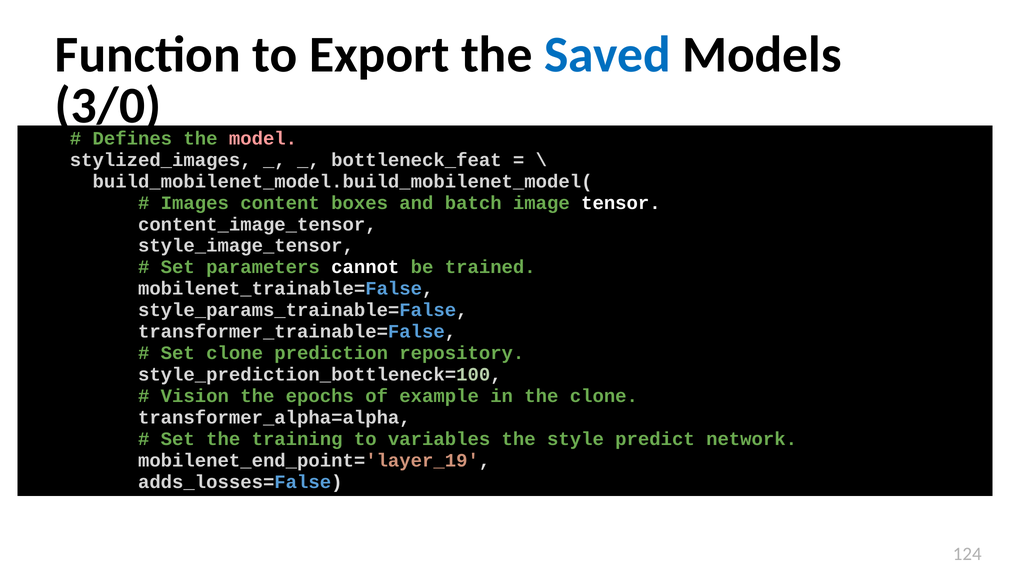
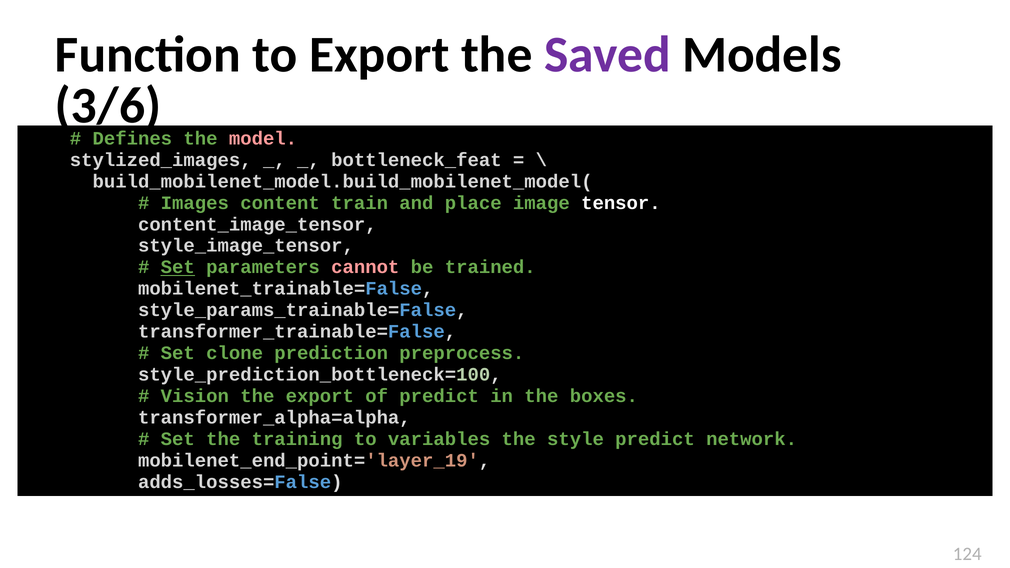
Saved colour: blue -> purple (607, 55)
3/0: 3/0 -> 3/6 (108, 106)
boxes: boxes -> train (360, 203)
batch: batch -> place (473, 203)
Set underline: none -> present (178, 267)
cannot colour: white -> pink (365, 267)
repository: repository -> preprocess (462, 353)
the epochs: epochs -> export (320, 396)
of example: example -> predict (439, 396)
the clone: clone -> boxes (604, 396)
